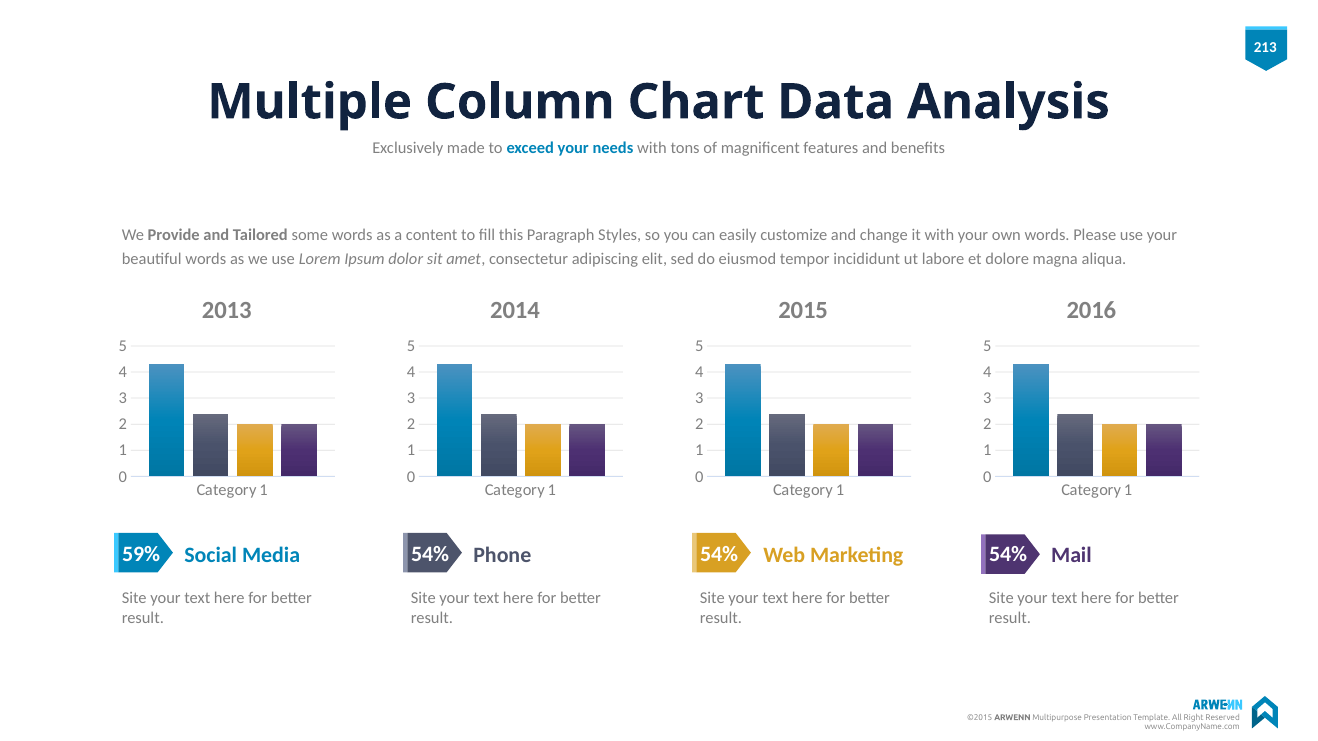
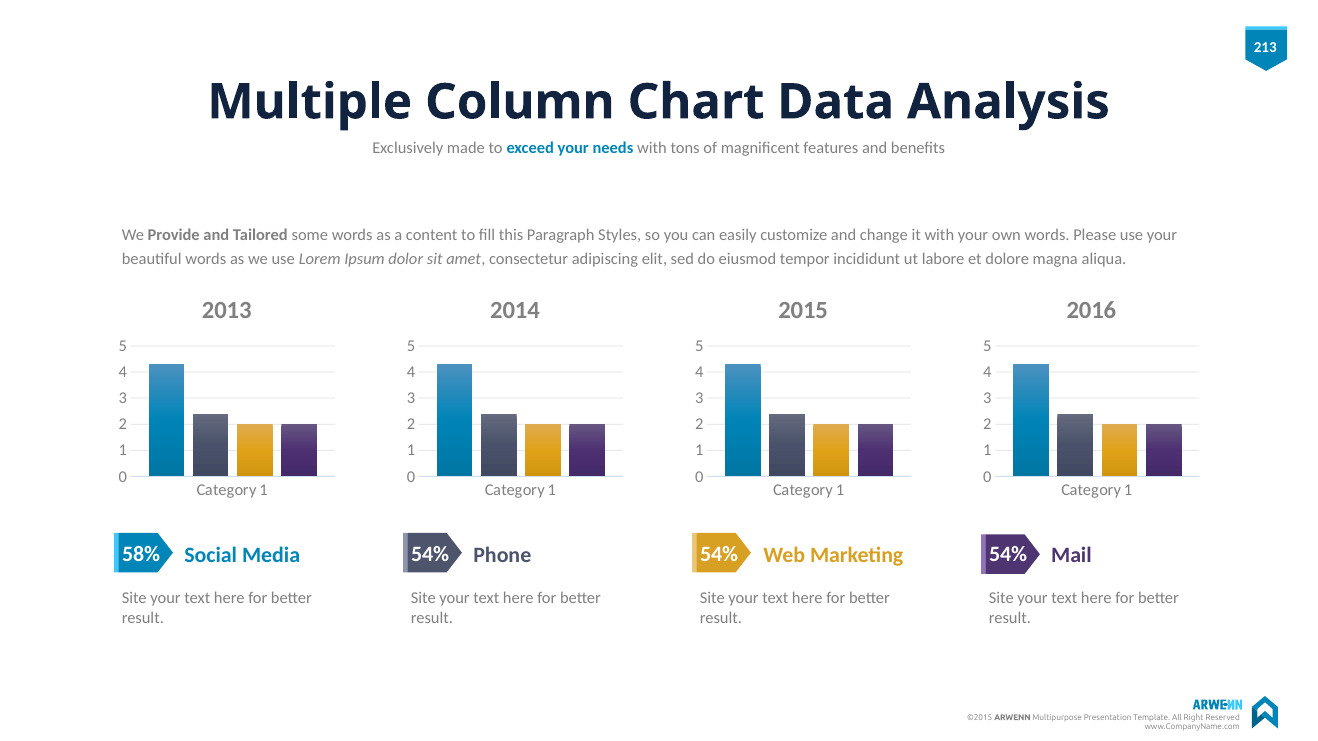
59%: 59% -> 58% (141, 554)
